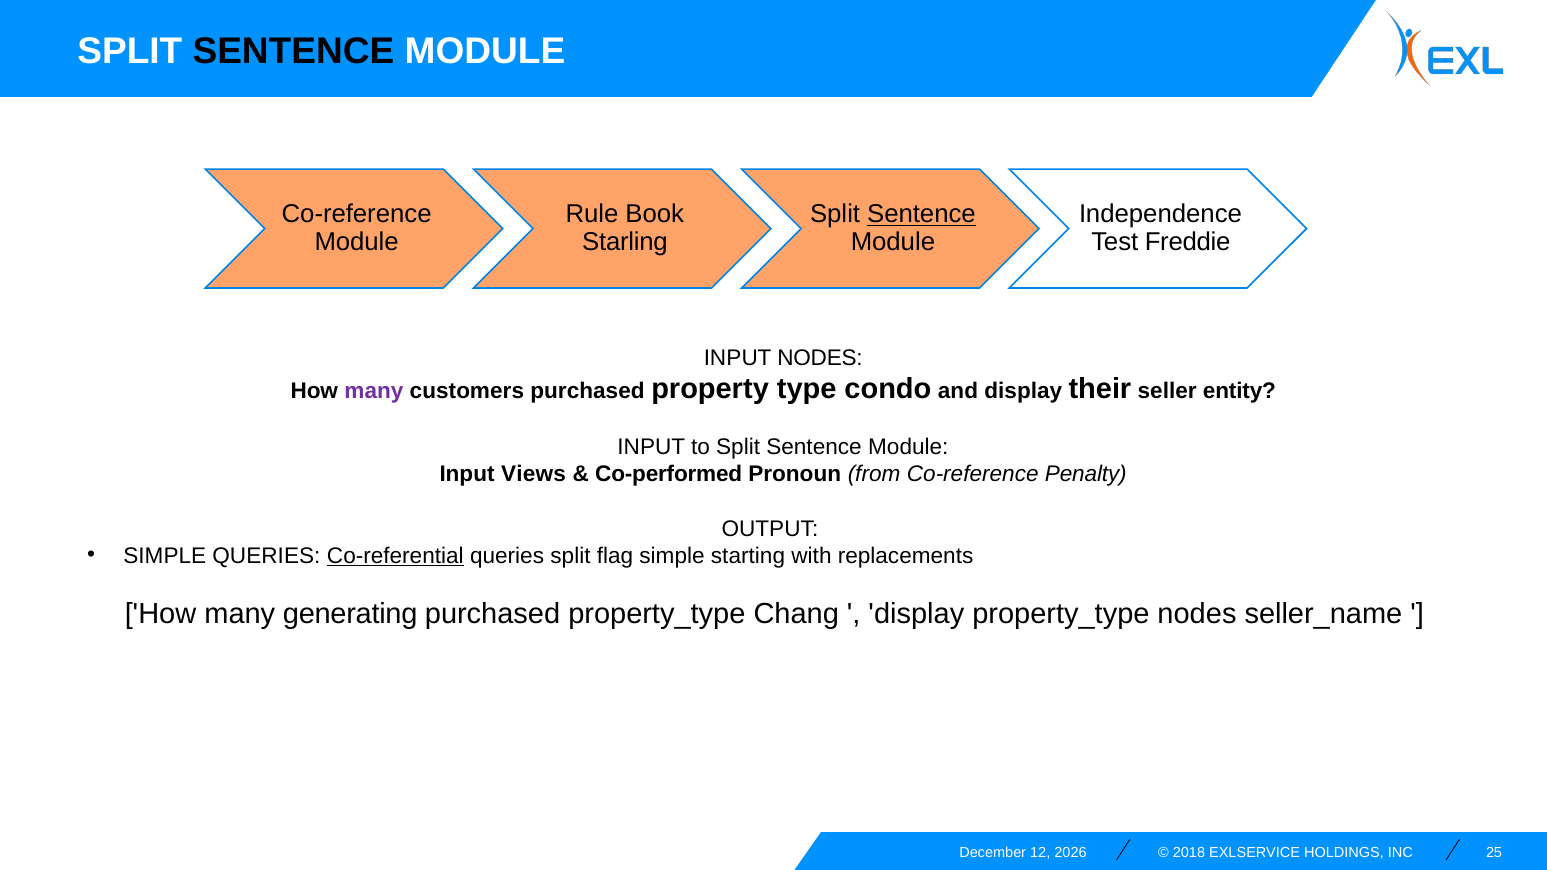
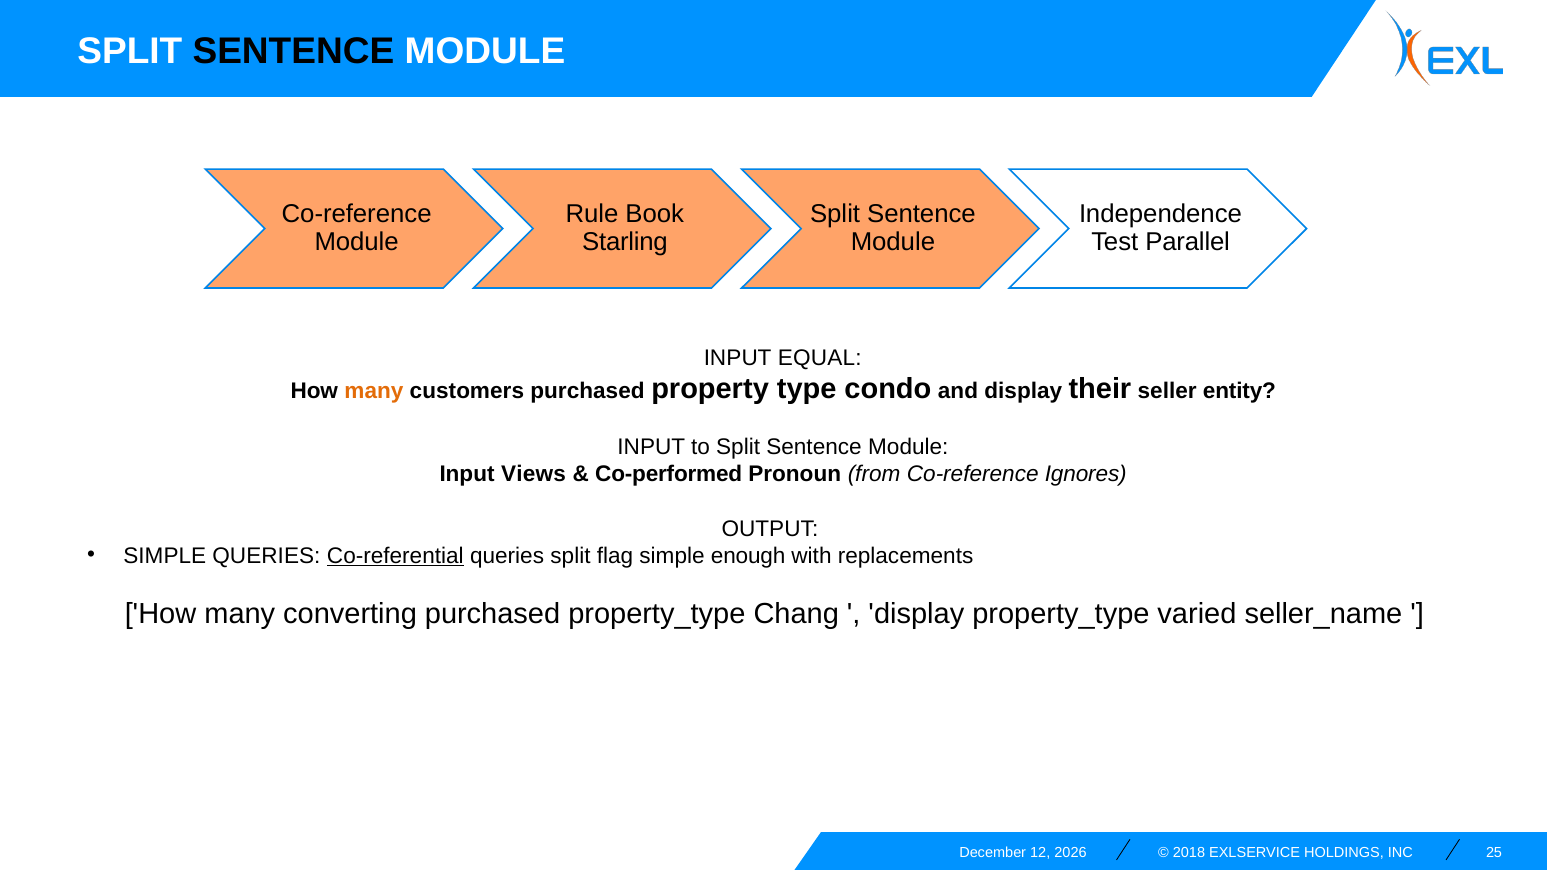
Sentence underline: present -> none (921, 215)
Freddie: Freddie -> Parallel (1188, 242)
INPUT NODES: NODES -> EQUAL (820, 358)
many colour: purple -> orange (374, 391)
Penalty: Penalty -> Ignores (1086, 474)
starting: starting -> enough (748, 556)
generating: generating -> converting (350, 614)
property_type nodes: nodes -> varied (1197, 614)
